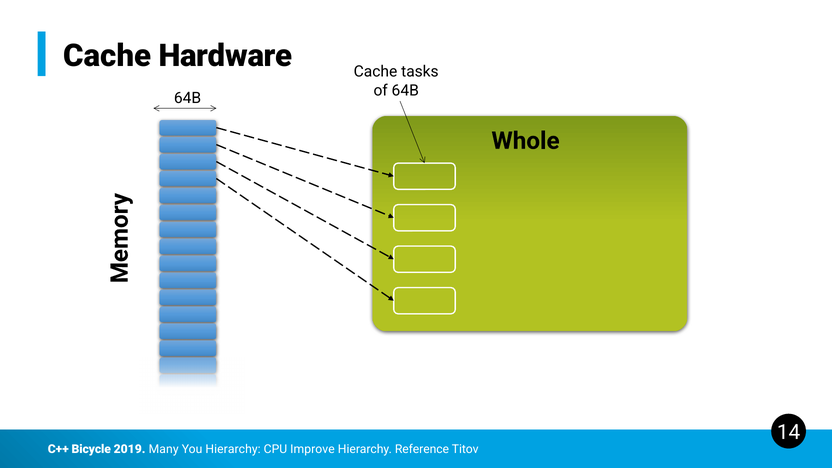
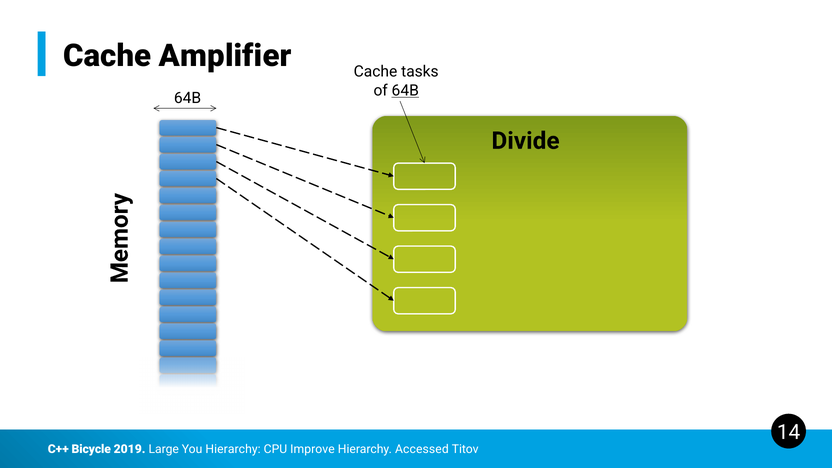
Hardware: Hardware -> Amplifier (225, 56)
64B underline: none -> present (405, 91)
Whole: Whole -> Divide (526, 141)
Many: Many -> Large (164, 449)
Reference: Reference -> Accessed (422, 449)
